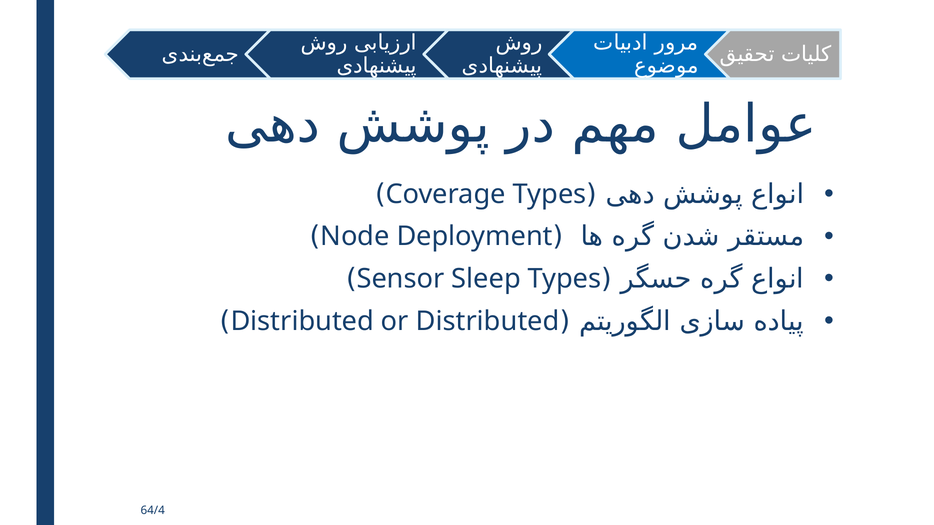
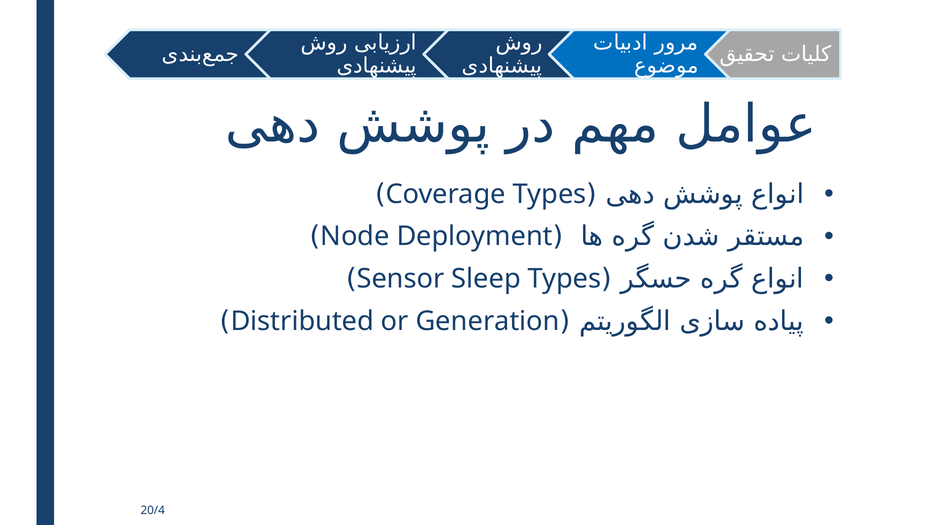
or Distributed: Distributed -> Generation (488, 321)
64/4: 64/4 -> 20/4 (153, 511)
